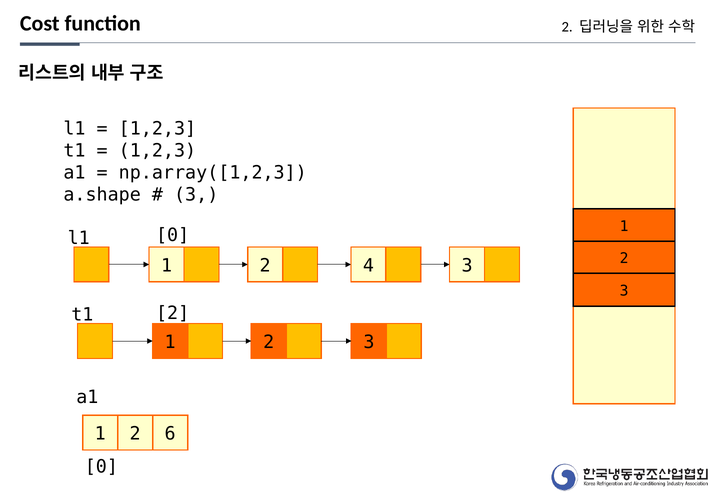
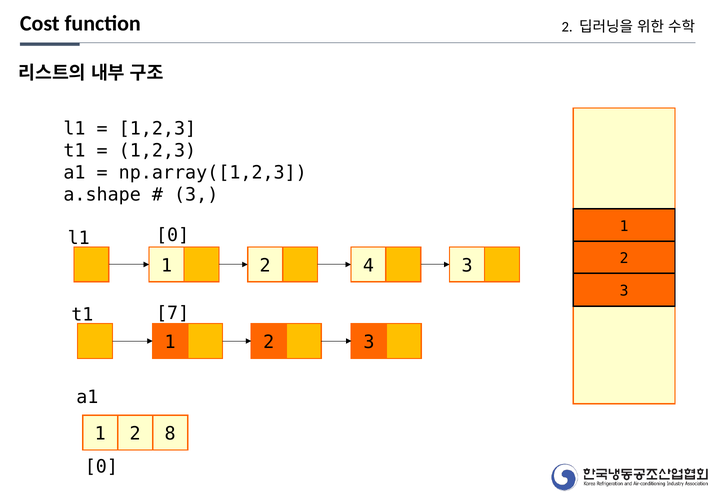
2: 2 -> 7 (173, 313)
6: 6 -> 8 (170, 434)
